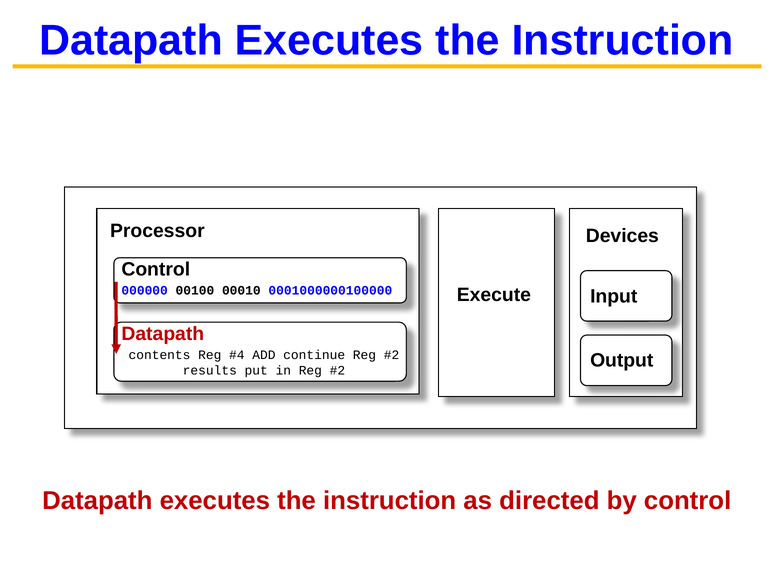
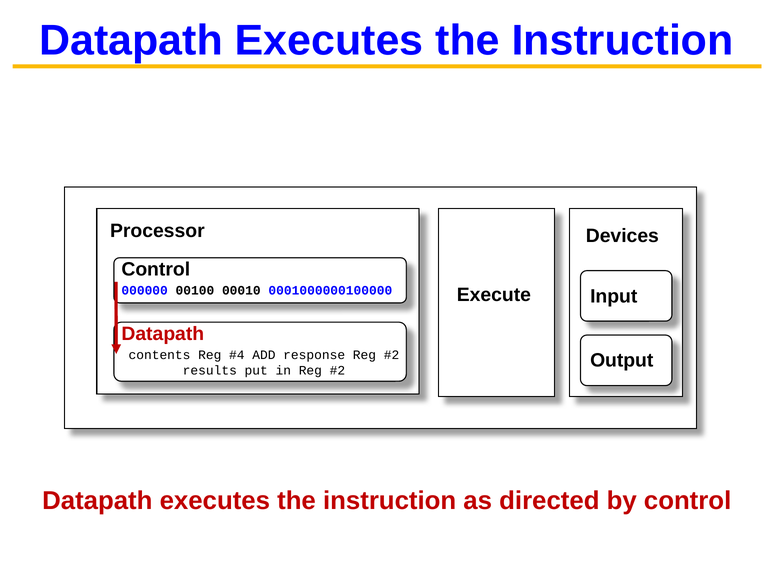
continue: continue -> response (314, 355)
